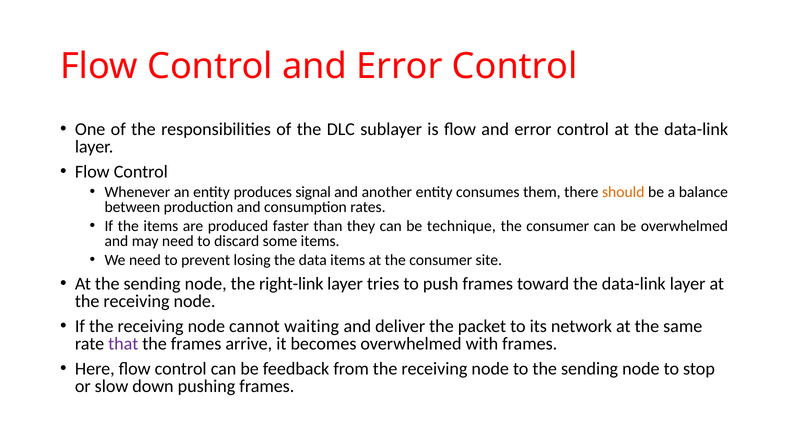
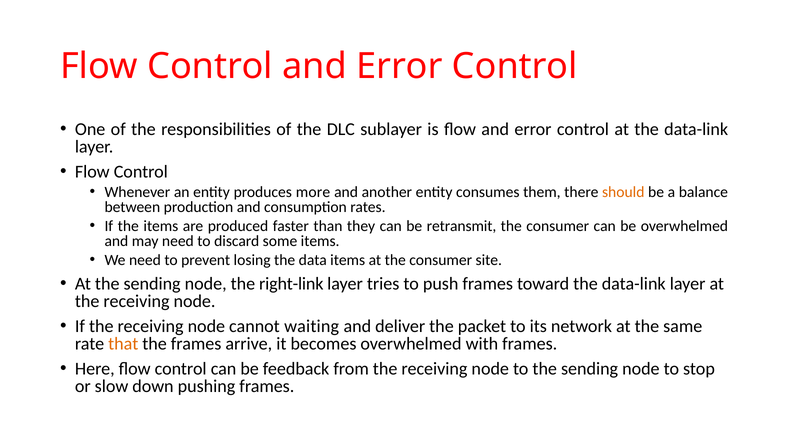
signal: signal -> more (313, 192)
technique: technique -> retransmit (462, 226)
that colour: purple -> orange (123, 344)
